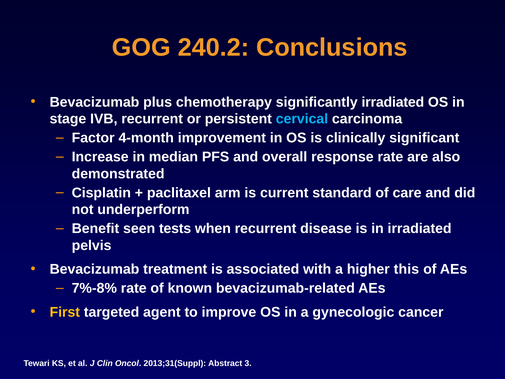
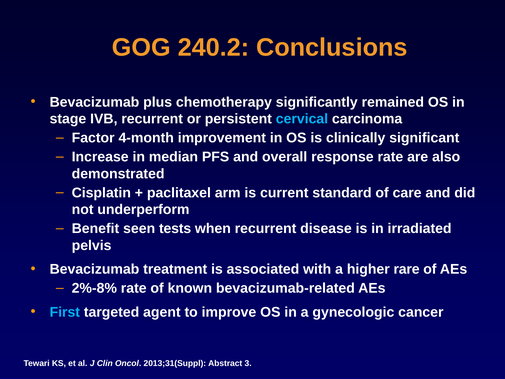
significantly irradiated: irradiated -> remained (393, 102)
this: this -> rare (407, 269)
7%-8%: 7%-8% -> 2%-8% (94, 288)
First colour: yellow -> light blue (65, 312)
